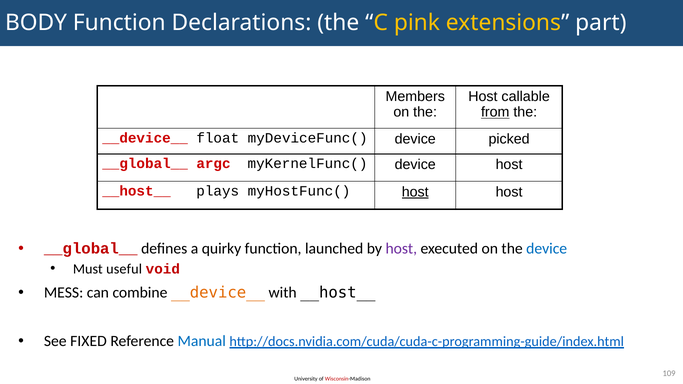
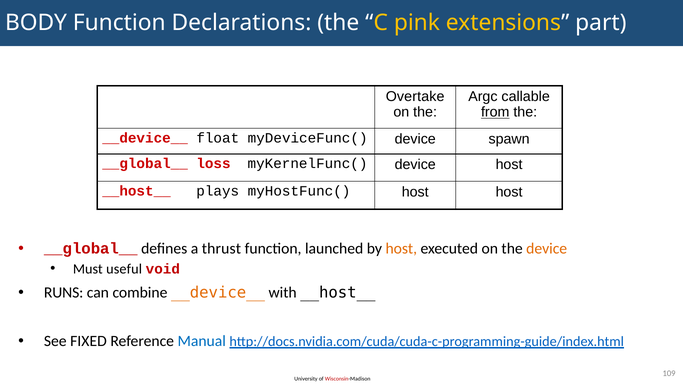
Members: Members -> Overtake (415, 96)
Host: Host -> Argc (483, 96)
picked: picked -> spawn (509, 139)
argc: argc -> loss (213, 164)
host underline: present -> none (415, 192)
quirky: quirky -> thrust (221, 249)
host colour: purple -> orange (401, 249)
device colour: blue -> orange (547, 249)
MESS: MESS -> RUNS (64, 293)
